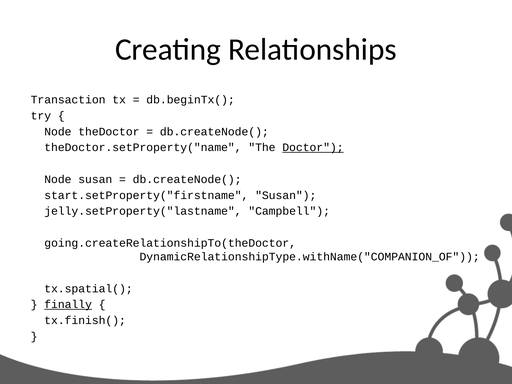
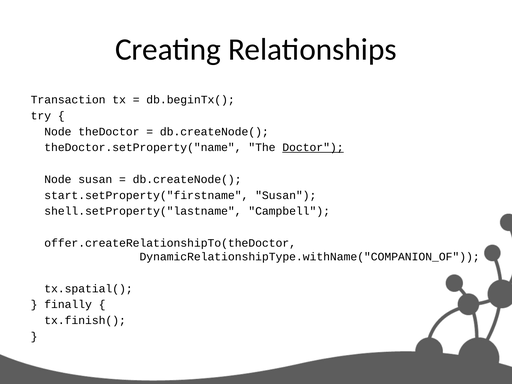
jelly.setProperty("lastname: jelly.setProperty("lastname -> shell.setProperty("lastname (143, 211)
going.createRelationshipTo(theDoctor: going.createRelationshipTo(theDoctor -> offer.createRelationshipTo(theDoctor (170, 243)
finally underline: present -> none (68, 305)
